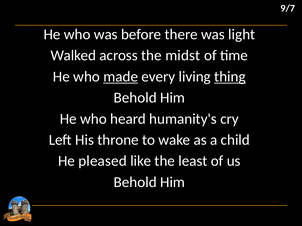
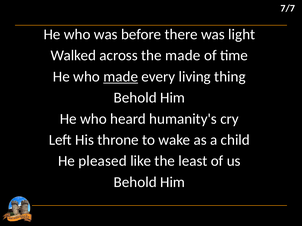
9/7: 9/7 -> 7/7 (288, 8)
the midst: midst -> made (183, 56)
thing underline: present -> none (230, 77)
